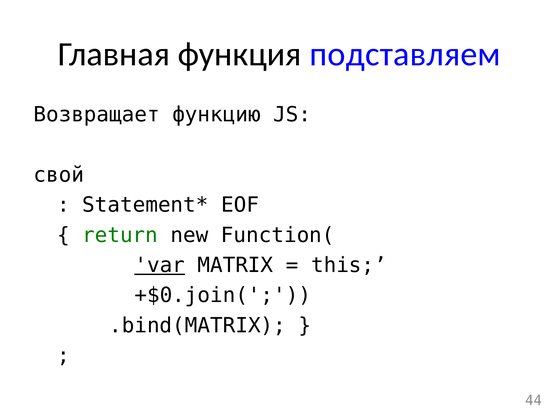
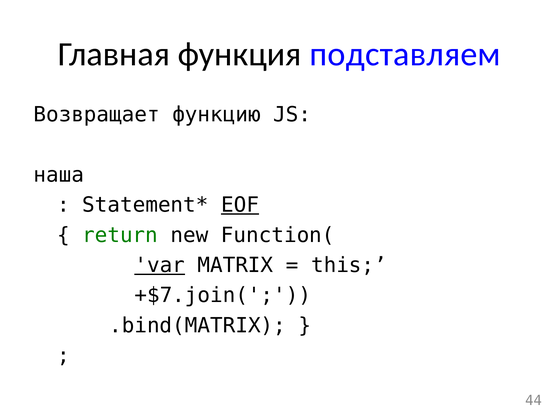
свой: свой -> наша (59, 175)
EOF underline: none -> present (240, 205)
+$0.join(: +$0.join( -> +$7.join( (223, 296)
